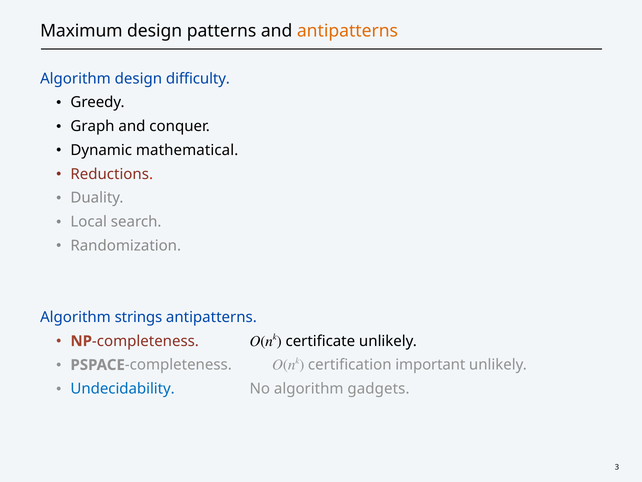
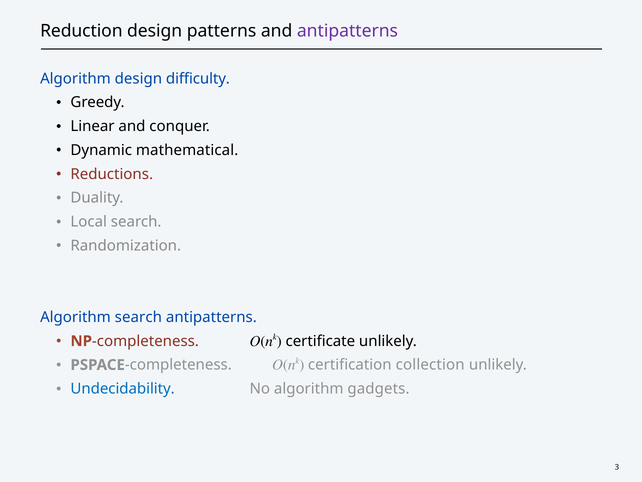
Maximum: Maximum -> Reduction (81, 31)
antipatterns colour: orange -> purple (347, 31)
Graph: Graph -> Linear (93, 126)
Algorithm strings: strings -> search (138, 317)
important: important -> collection (430, 365)
